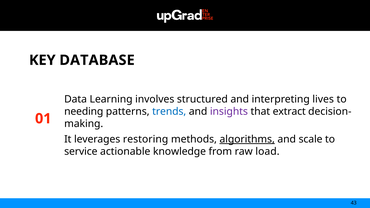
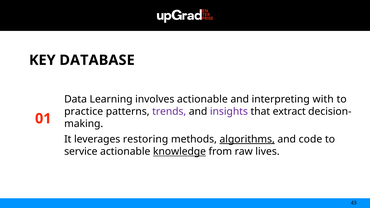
involves structured: structured -> actionable (202, 99)
lives: lives -> with (323, 99)
needing: needing -> practice (84, 112)
trends colour: blue -> purple (169, 112)
scale: scale -> code (310, 139)
knowledge underline: none -> present (180, 152)
load: load -> lives (267, 152)
